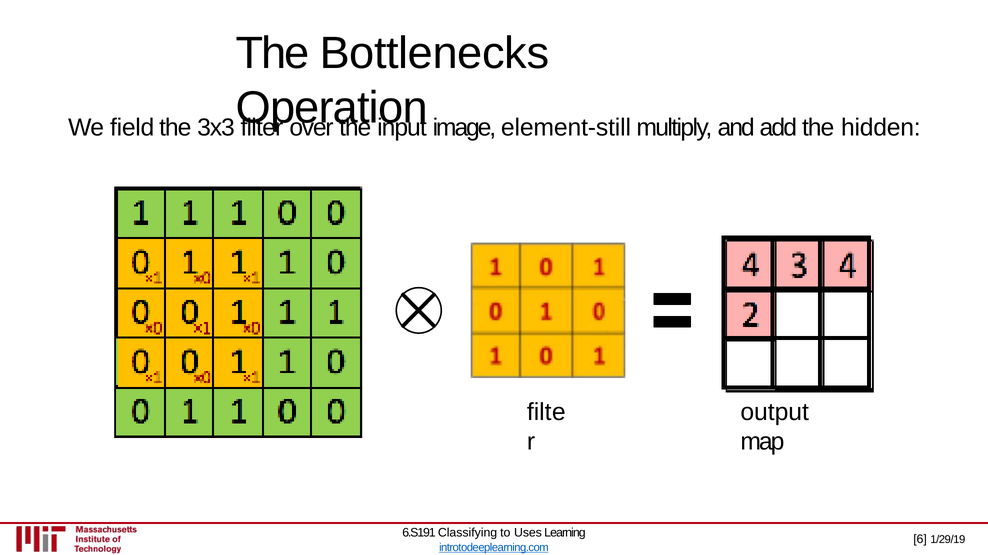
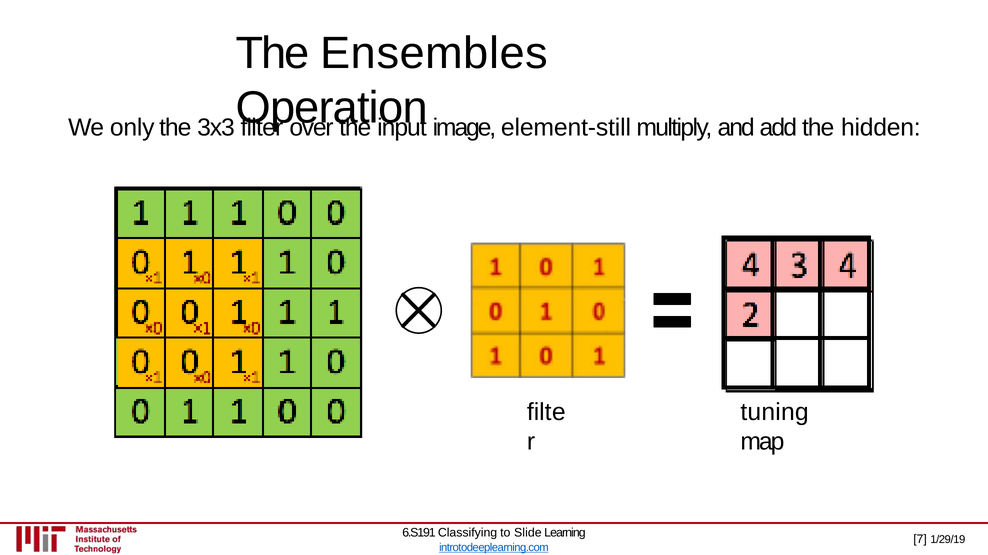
Bottlenecks: Bottlenecks -> Ensembles (434, 53)
field: field -> only (132, 128)
output: output -> tuning (775, 413)
Uses: Uses -> Slide (528, 533)
6: 6 -> 7 (920, 540)
